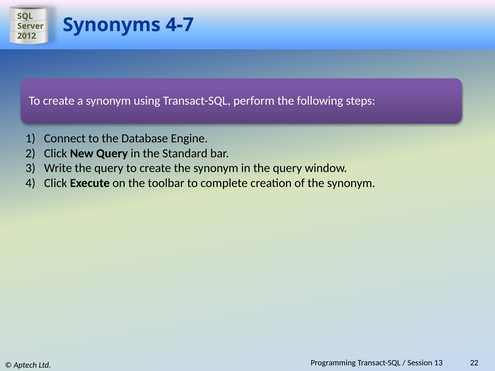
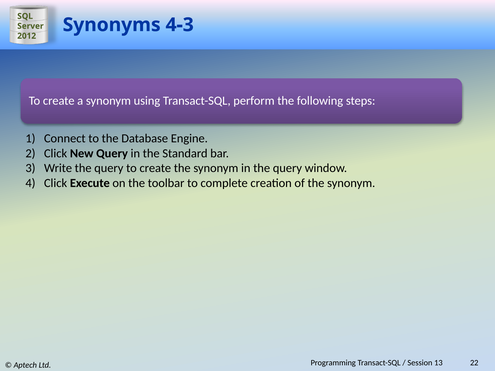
4-7: 4-7 -> 4-3 (180, 25)
